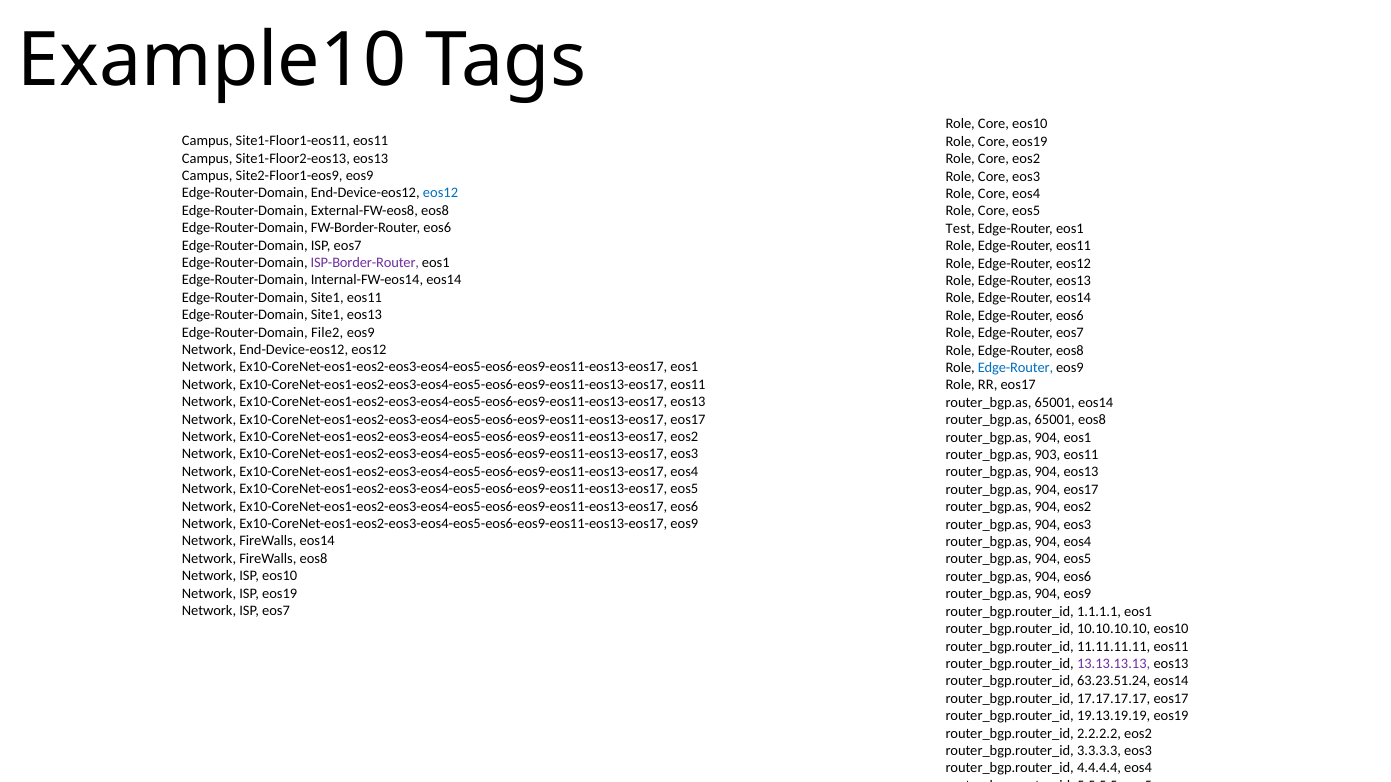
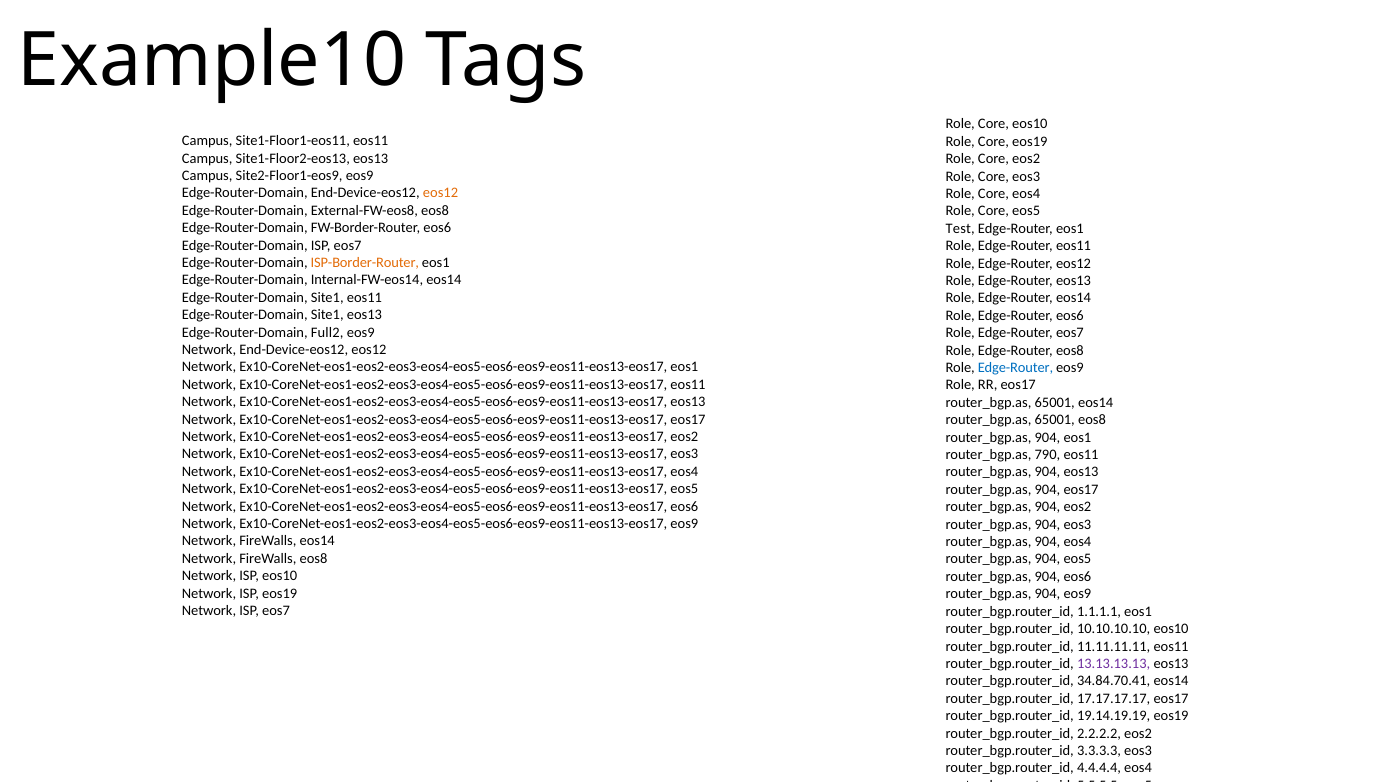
eos12 colour: blue -> orange (441, 193)
ISP-Border-Router colour: purple -> orange (365, 263)
File2: File2 -> Full2 (327, 333)
903: 903 -> 790 (1047, 455)
63.23.51.24: 63.23.51.24 -> 34.84.70.41 (1114, 681)
19.13.19.19: 19.13.19.19 -> 19.14.19.19 (1114, 716)
